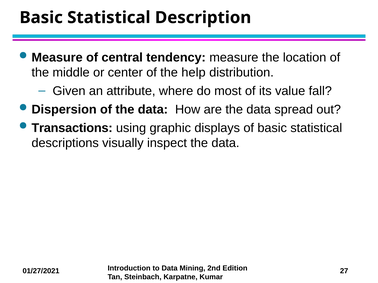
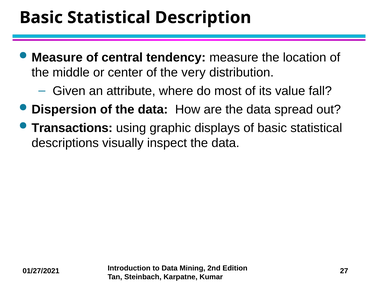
help: help -> very (194, 73)
